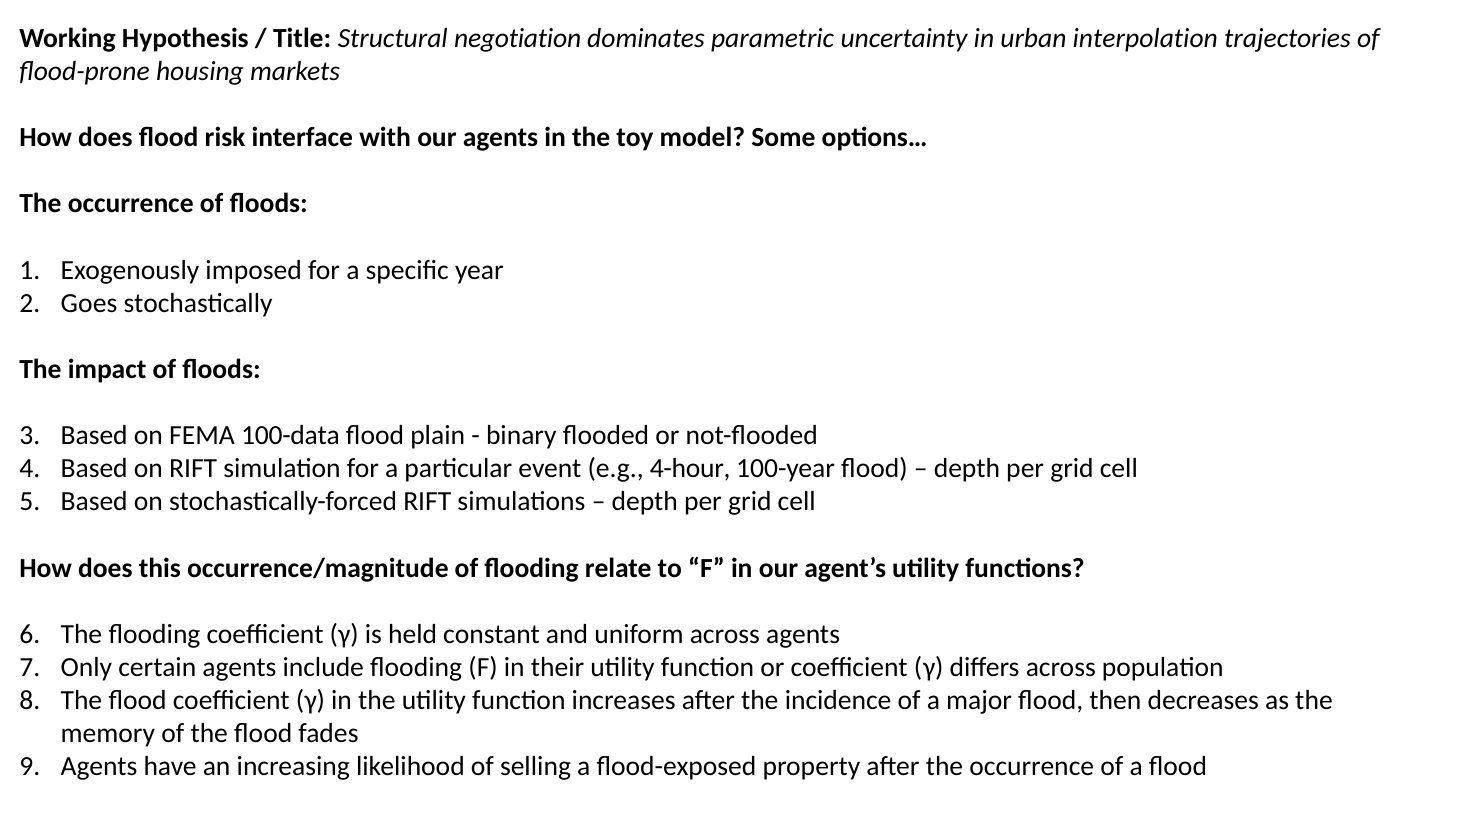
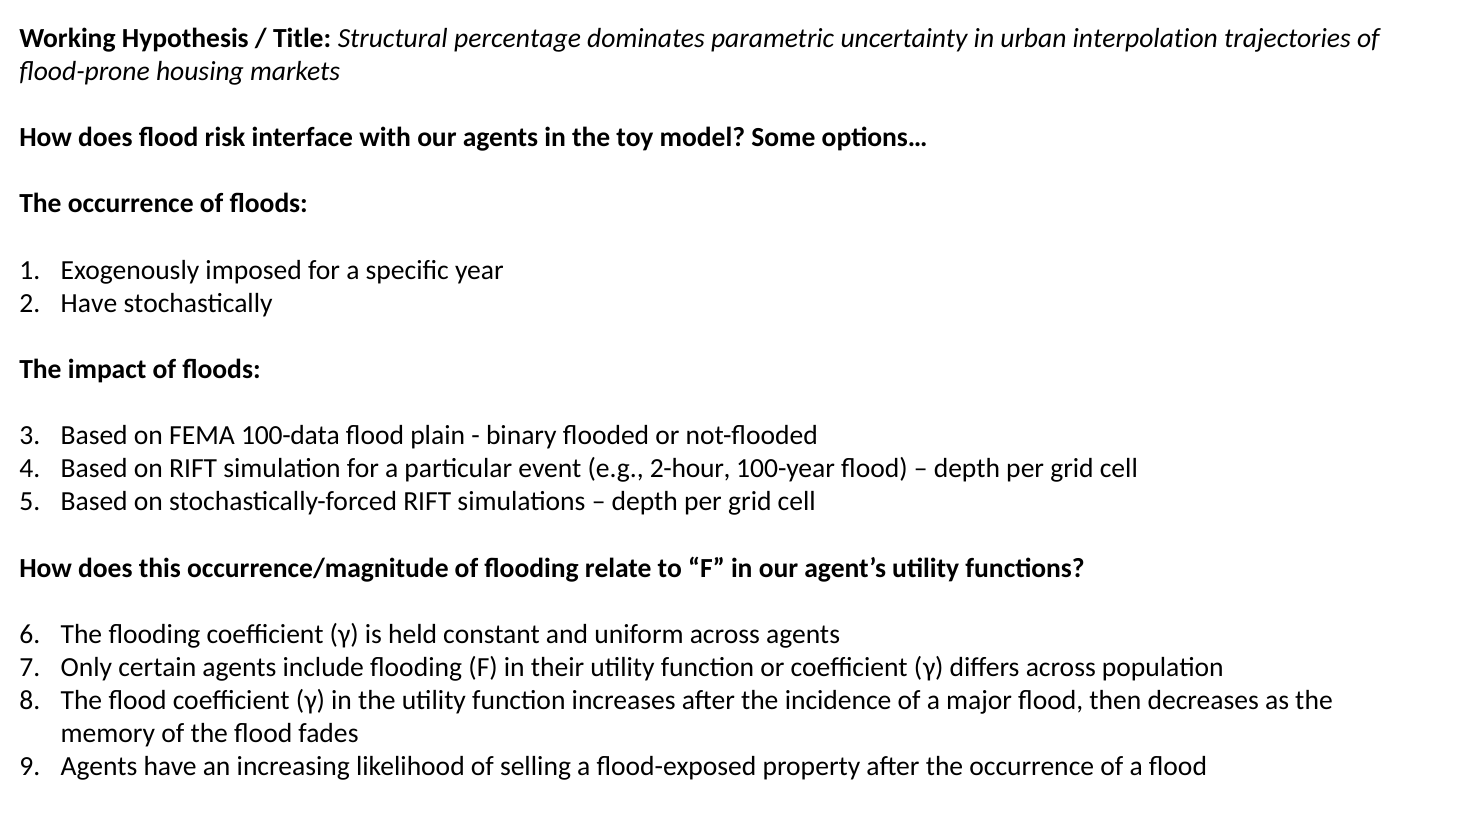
negotiation: negotiation -> percentage (517, 38)
Goes: Goes -> Have (89, 303)
4-hour: 4-hour -> 2-hour (690, 468)
